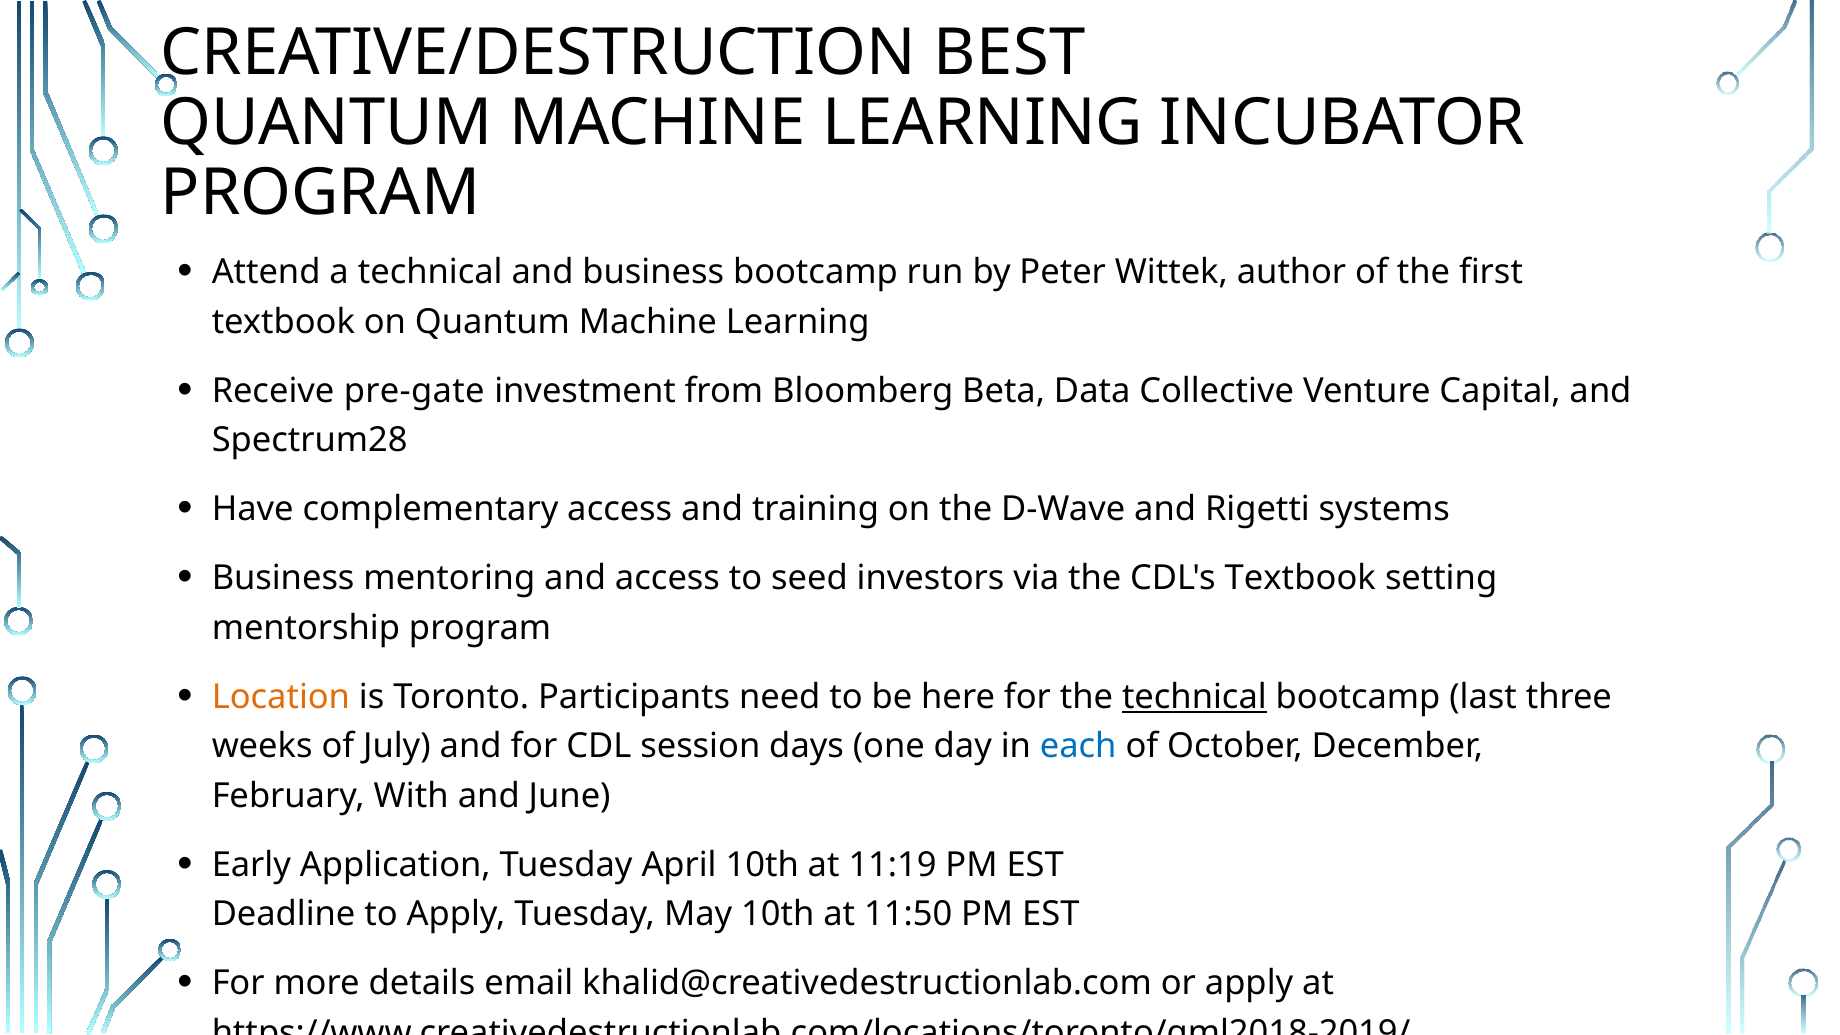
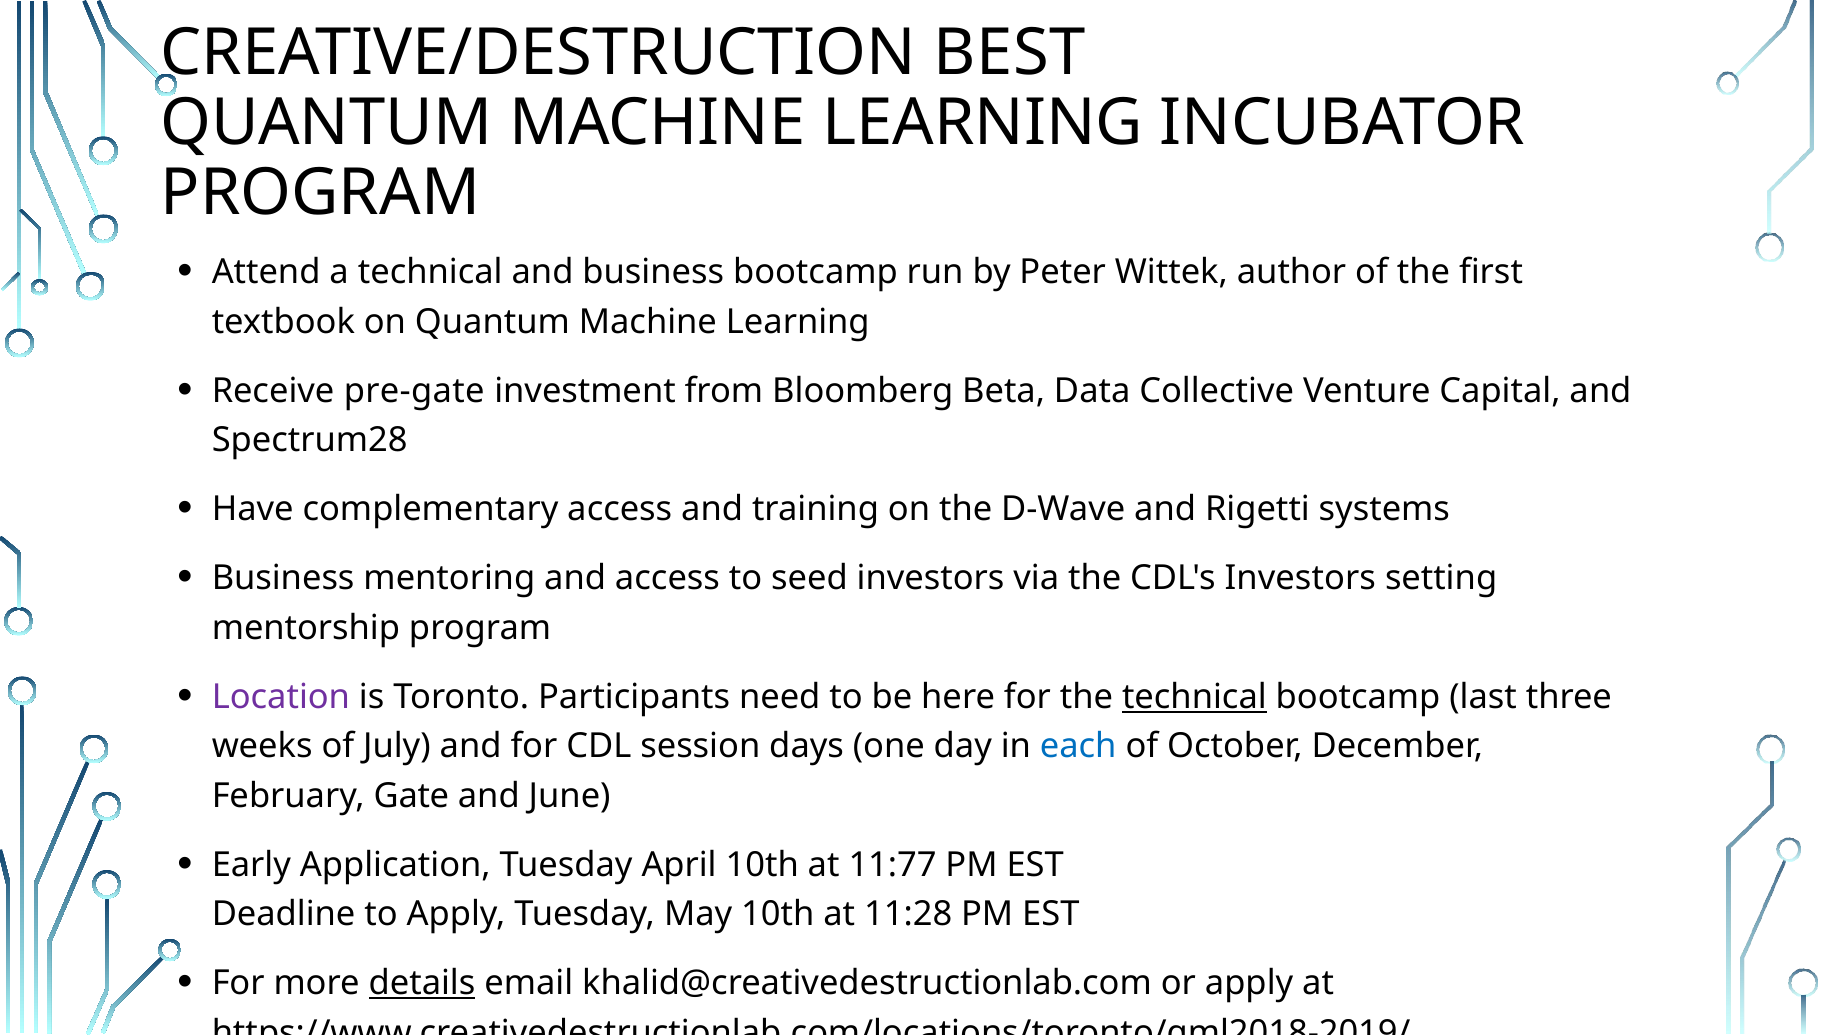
CDL's Textbook: Textbook -> Investors (1300, 578)
Location colour: orange -> purple (281, 697)
With: With -> Gate (411, 796)
11:19: 11:19 -> 11:77 (893, 865)
11:50: 11:50 -> 11:28 (908, 915)
details underline: none -> present (422, 983)
